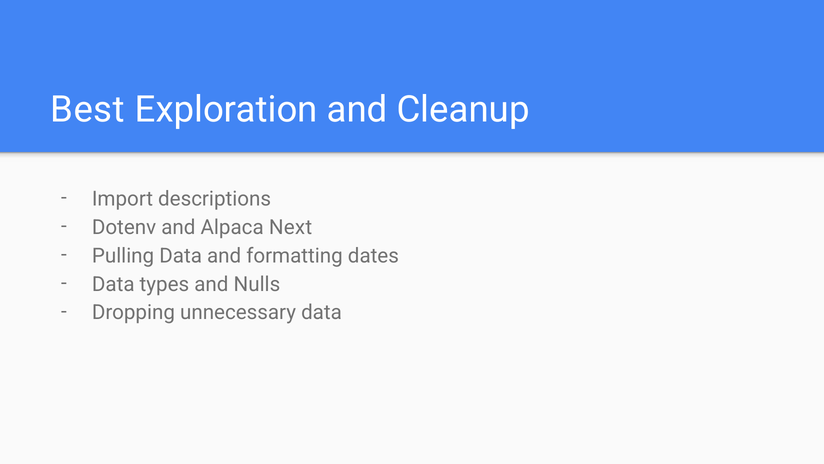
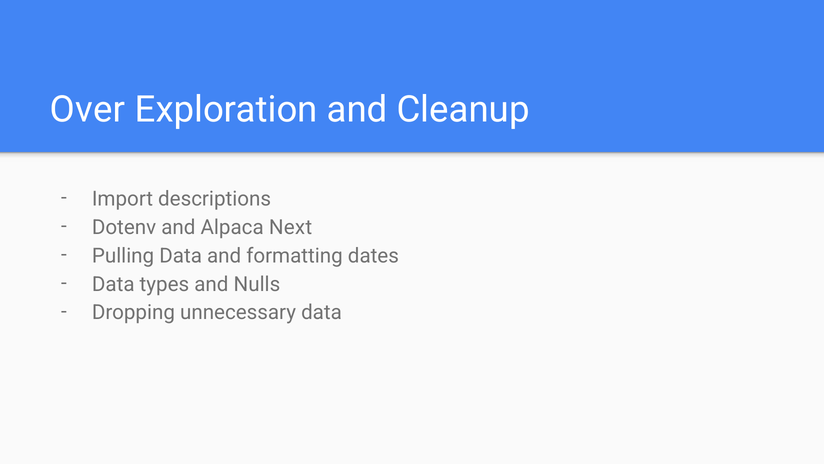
Best: Best -> Over (88, 109)
